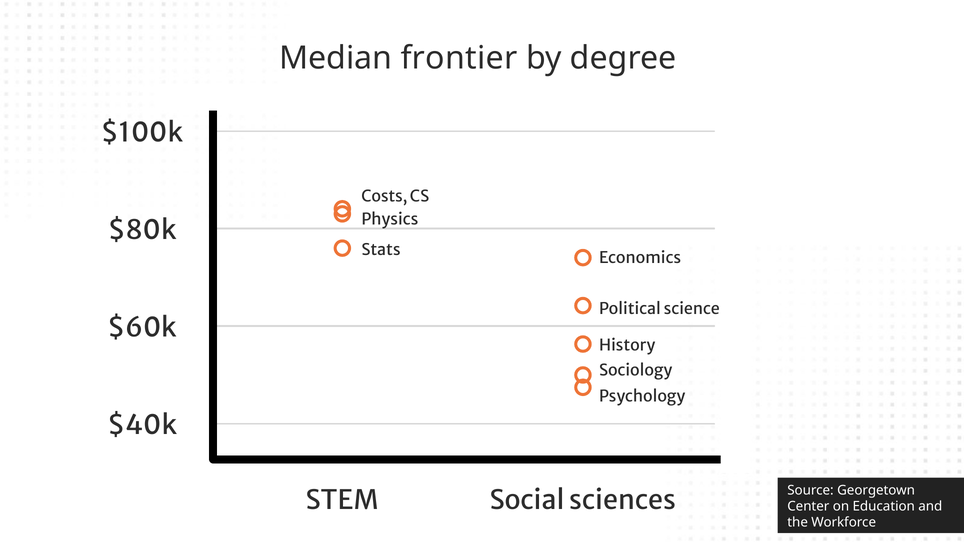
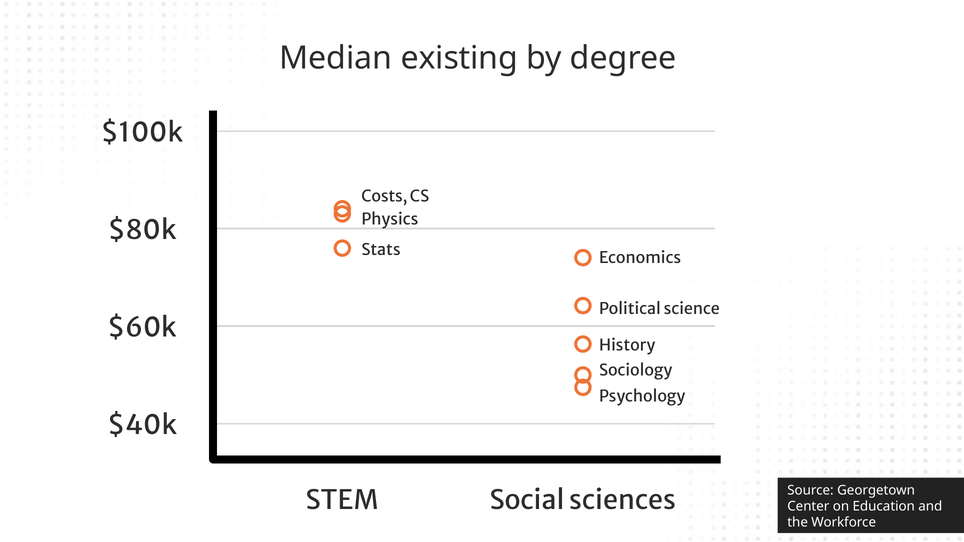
frontier: frontier -> existing (459, 58)
